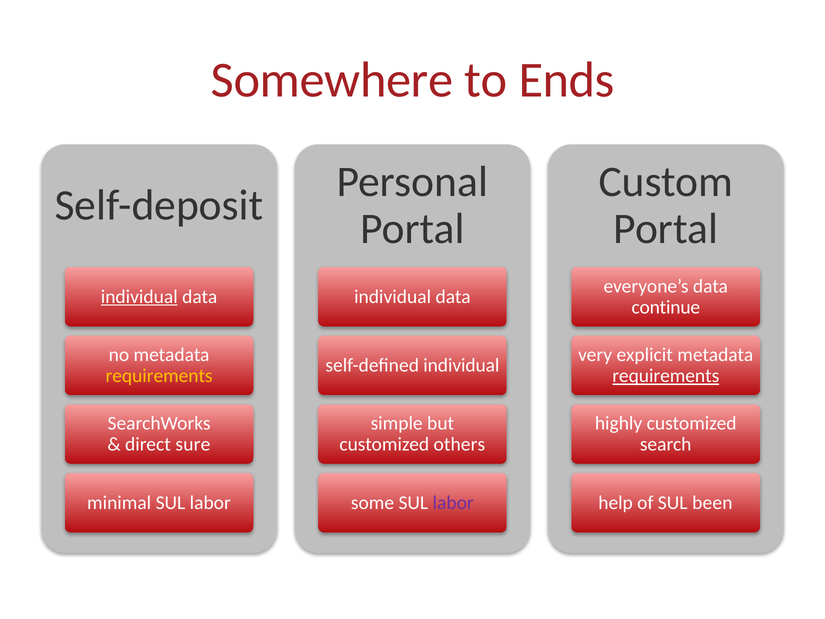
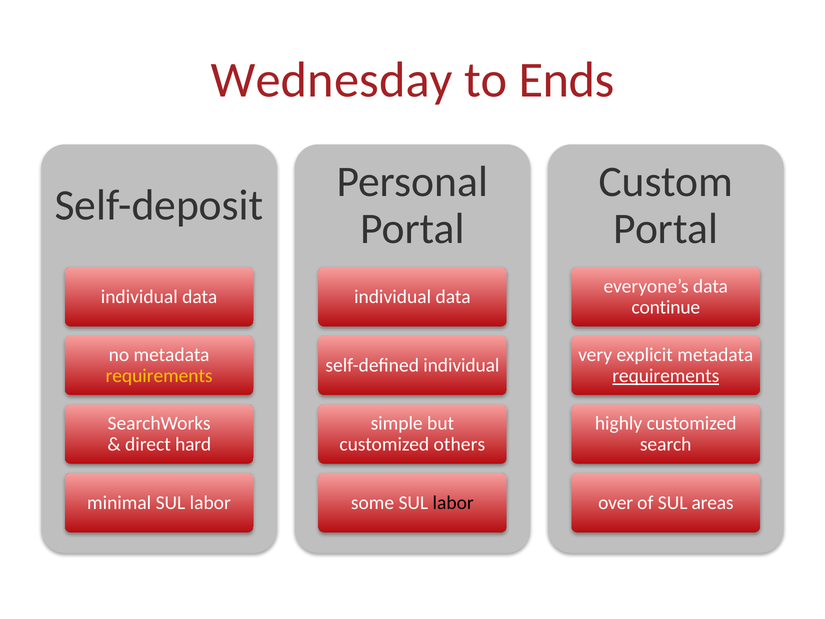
Somewhere: Somewhere -> Wednesday (332, 80)
individual underline: present -> none (139, 296)
sure: sure -> hard (193, 444)
labor colour: purple -> black (453, 502)
help: help -> over (616, 502)
been: been -> areas (713, 502)
